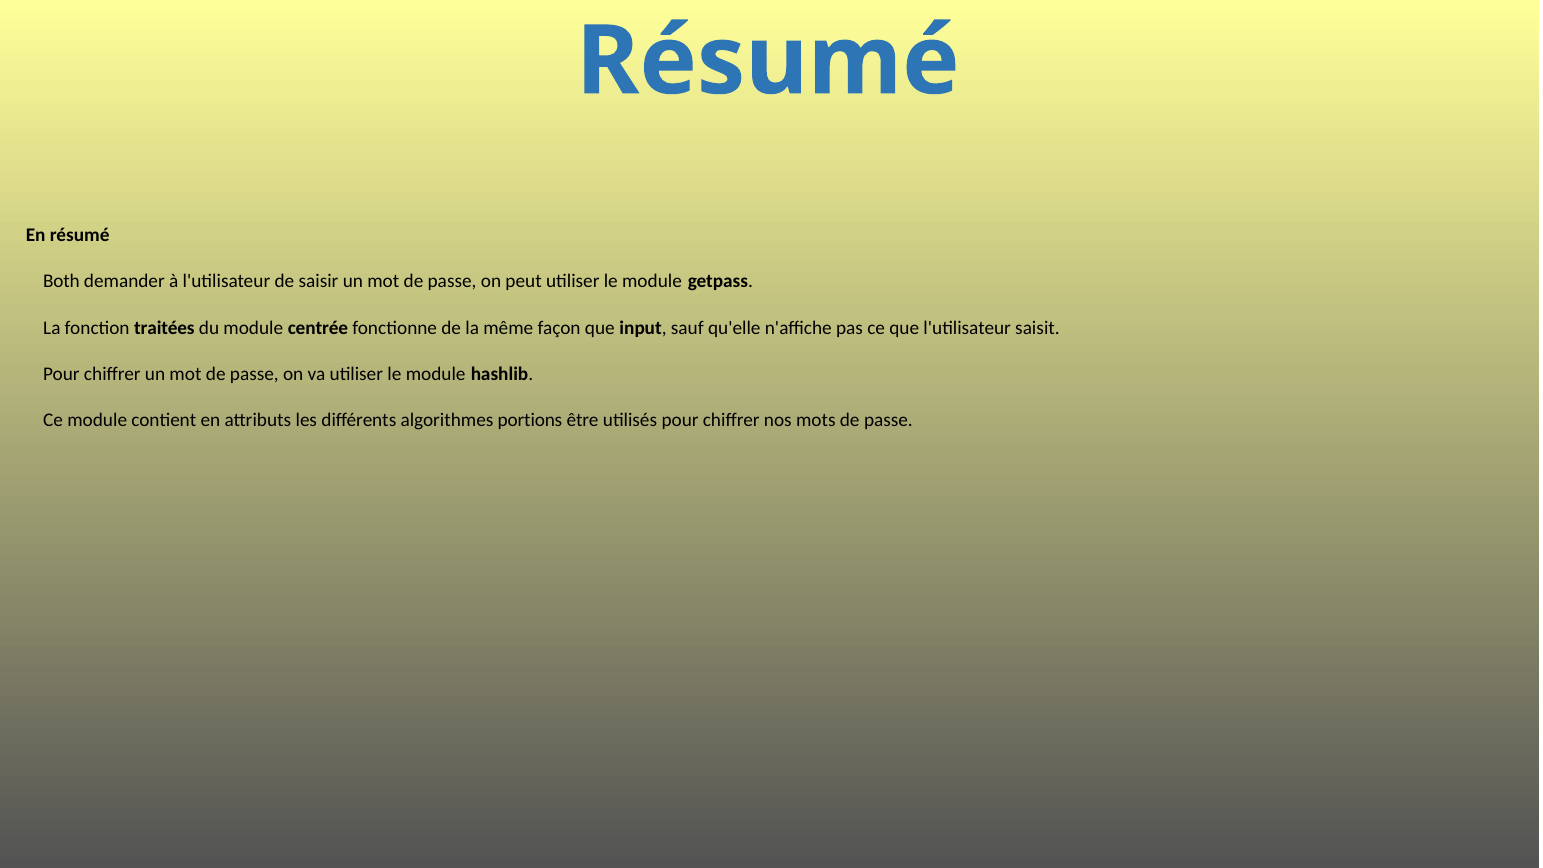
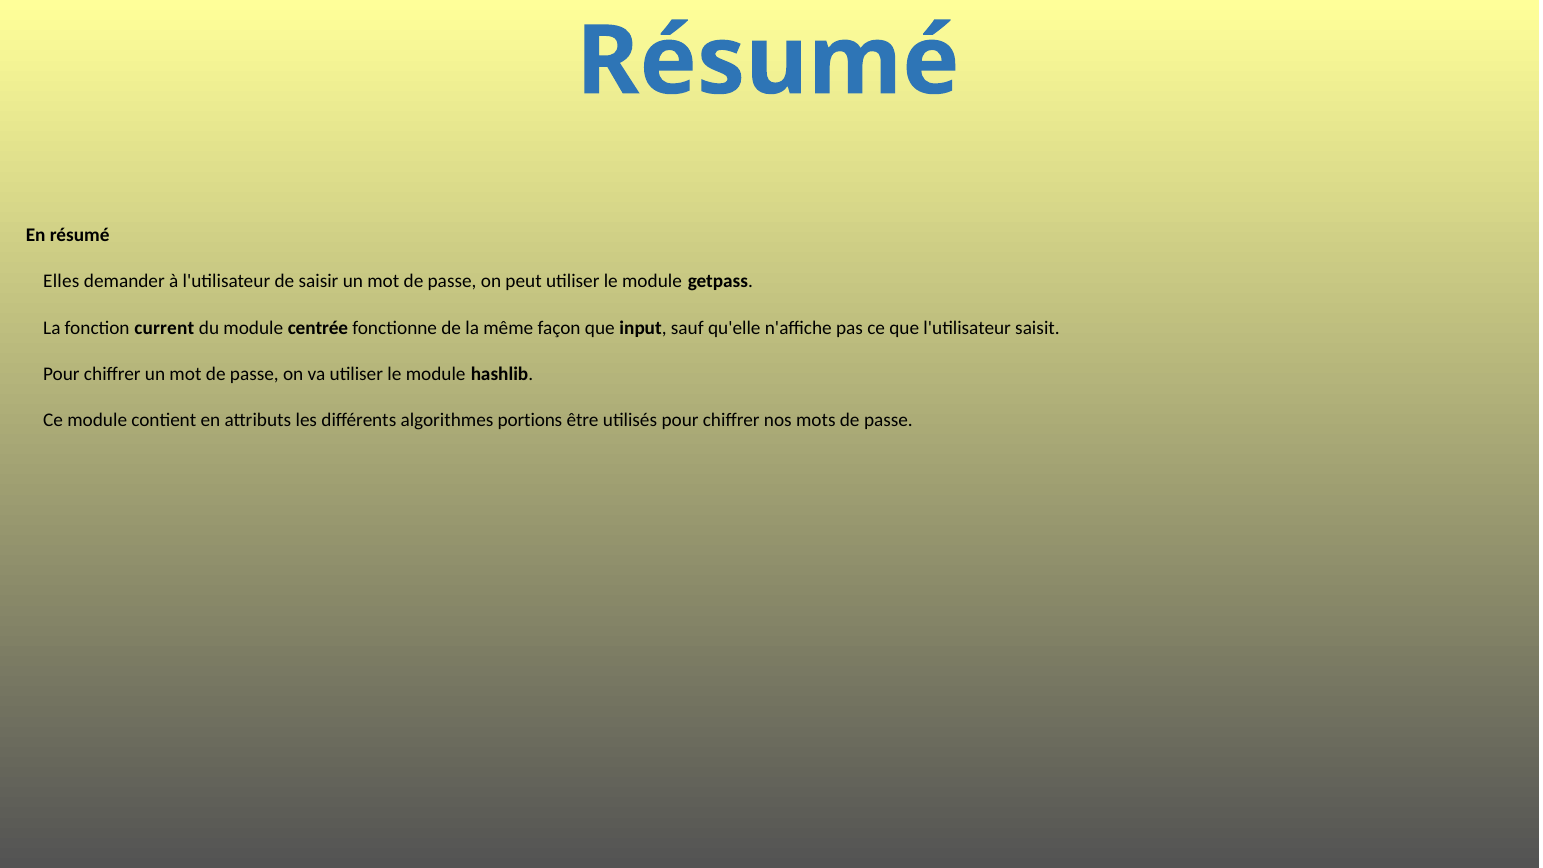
Both: Both -> Elles (61, 281)
traitées: traitées -> current (164, 328)
